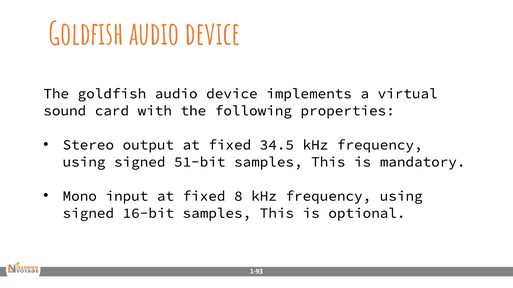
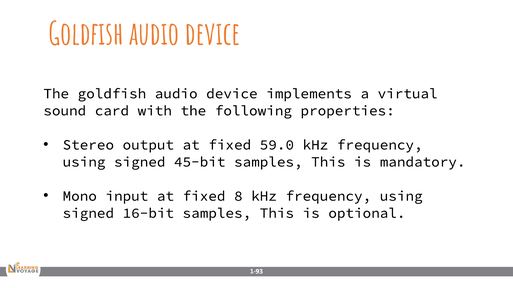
34.5: 34.5 -> 59.0 (277, 145)
51-bit: 51-bit -> 45-bit (200, 162)
